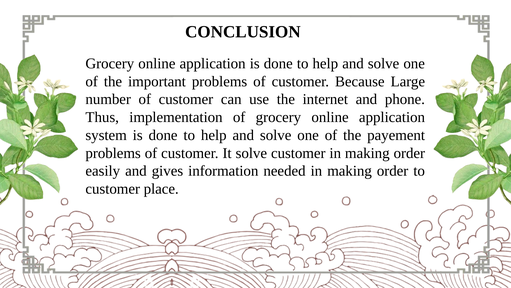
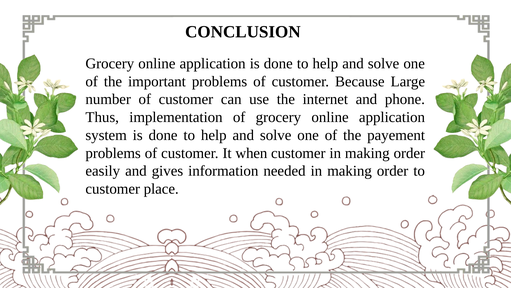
It solve: solve -> when (251, 153)
